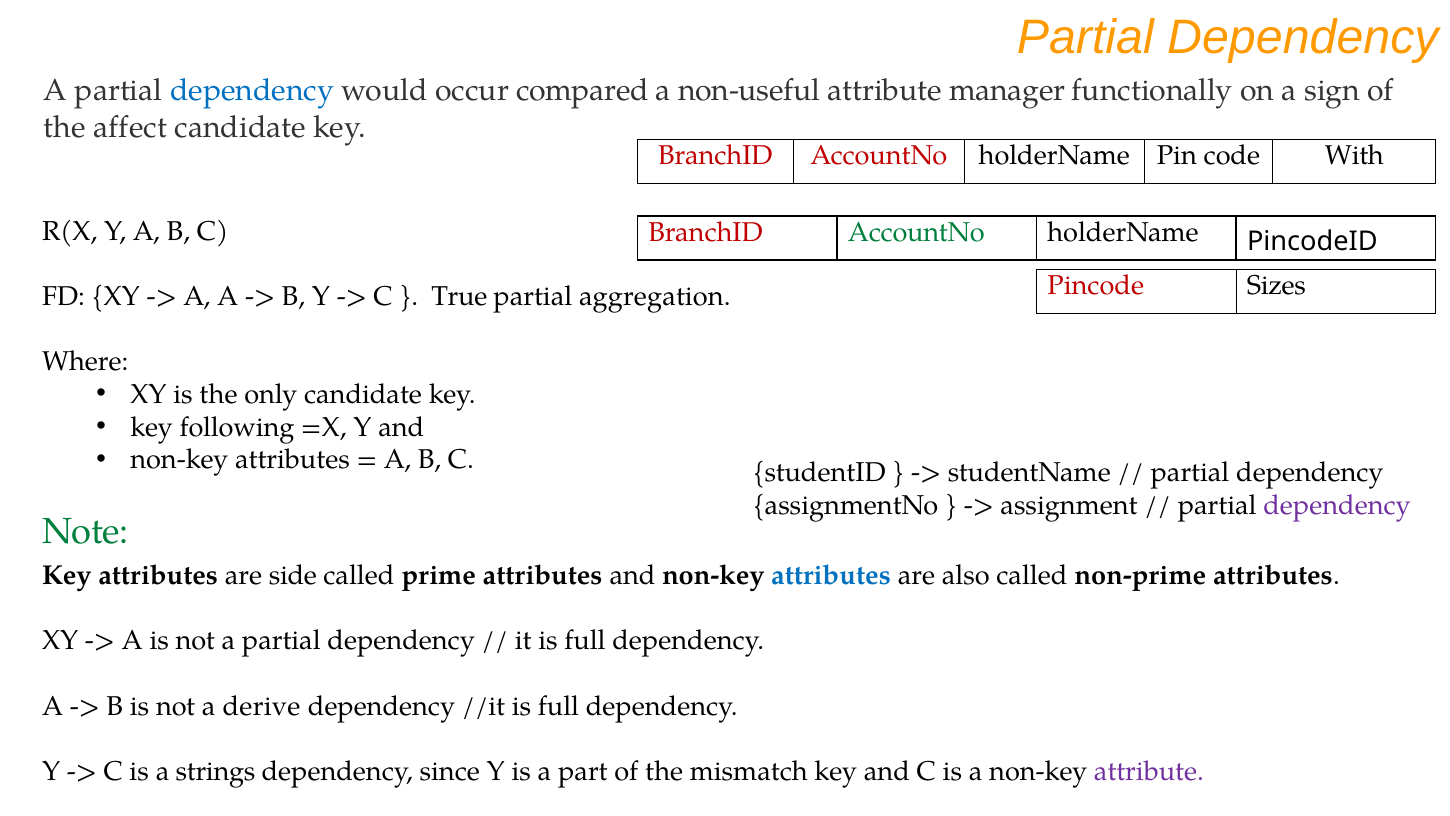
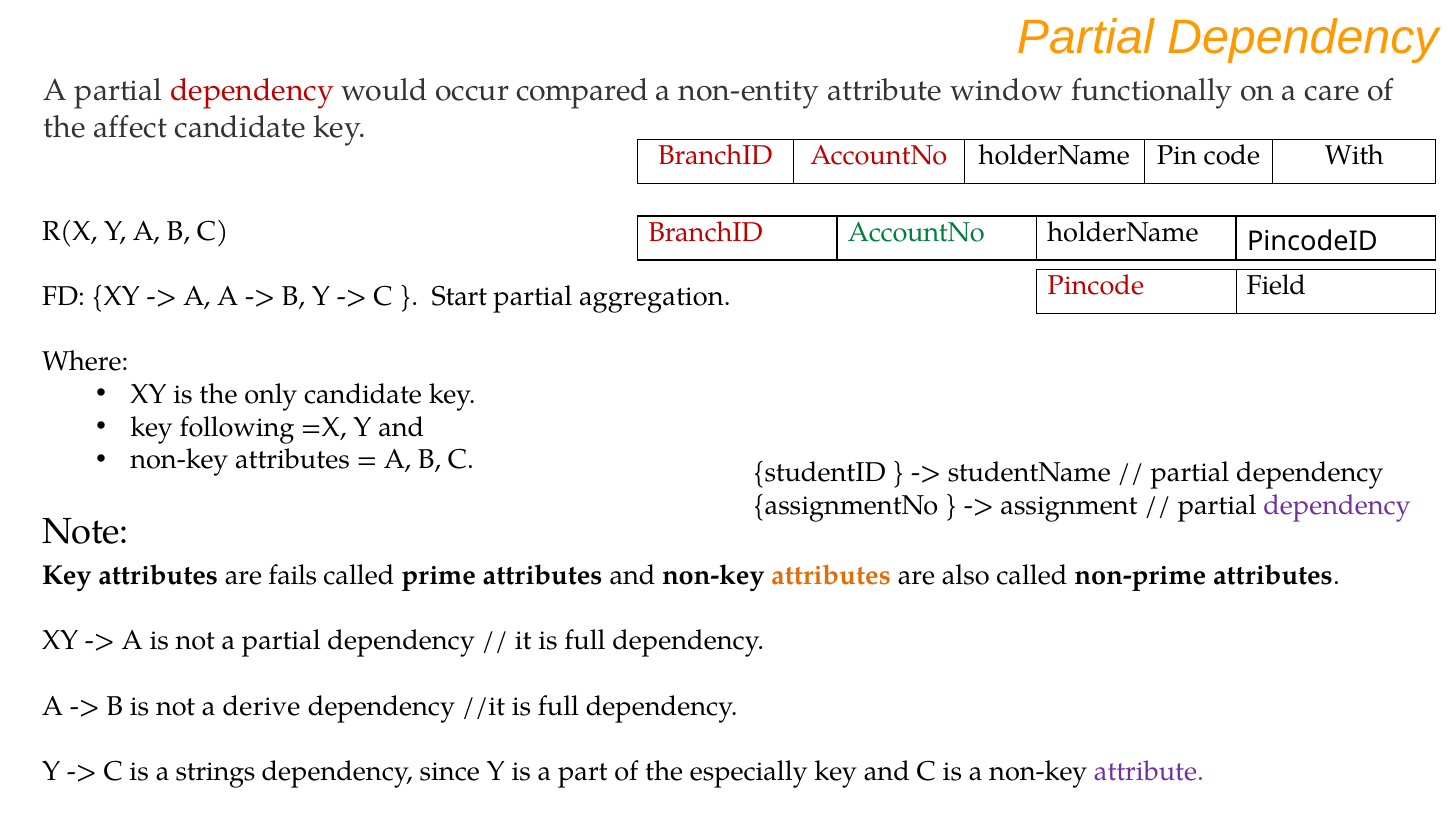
dependency colour: blue -> red (252, 91)
non-useful: non-useful -> non-entity (749, 91)
manager: manager -> window (1007, 91)
sign: sign -> care (1332, 91)
Sizes: Sizes -> Field (1276, 286)
True: True -> Start (459, 296)
Note colour: green -> black (85, 531)
side: side -> fails (293, 575)
attributes colour: blue -> orange (831, 575)
mismatch: mismatch -> especially (749, 771)
